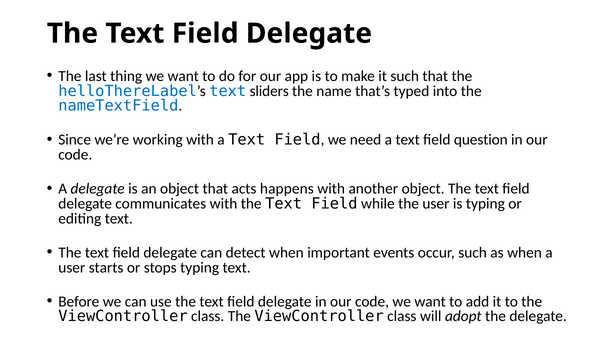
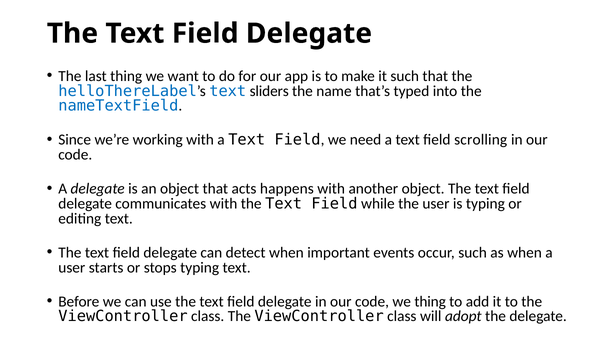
question: question -> scrolling (481, 140)
code we want: want -> thing (430, 302)
